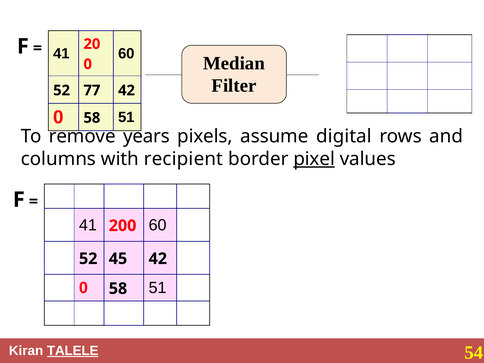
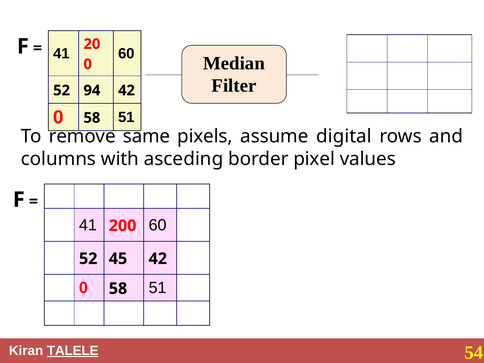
77: 77 -> 94 (92, 90)
years: years -> same (147, 136)
recipient: recipient -> asceding (184, 159)
pixel underline: present -> none (314, 159)
